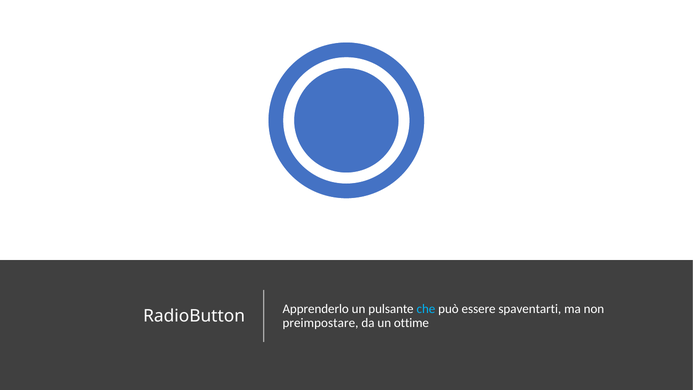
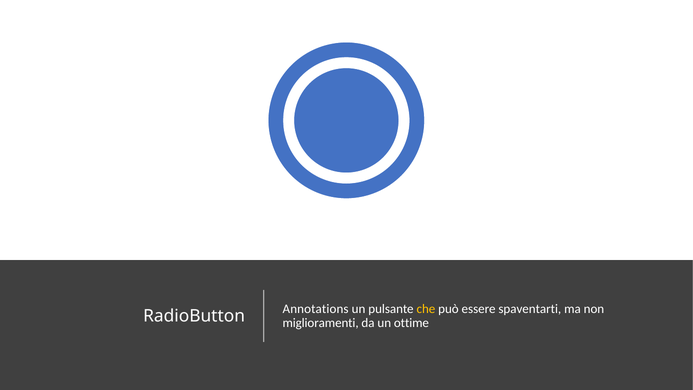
Apprenderlo: Apprenderlo -> Annotations (316, 309)
che colour: light blue -> yellow (426, 309)
preimpostare: preimpostare -> miglioramenti (321, 323)
